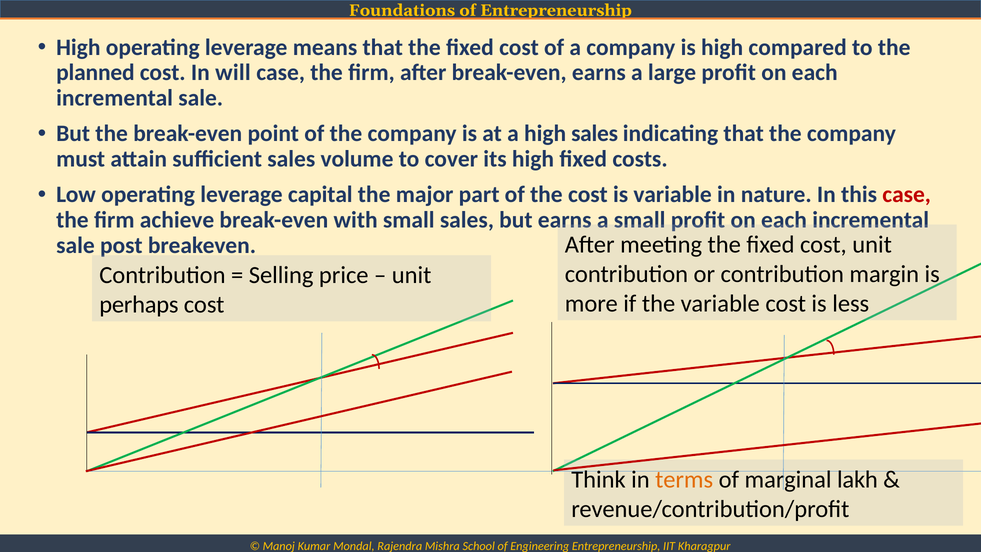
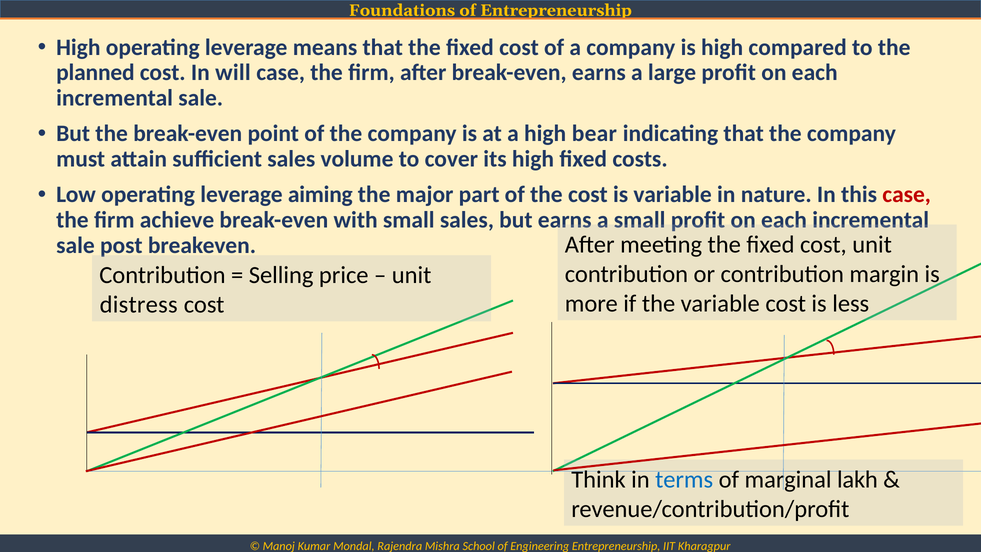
high sales: sales -> bear (594, 134)
capital: capital -> aiming (320, 195)
perhaps: perhaps -> distress (139, 305)
terms colour: orange -> blue (684, 479)
